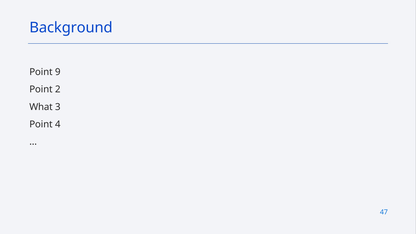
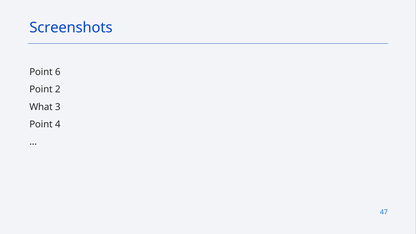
Background: Background -> Screenshots (71, 28)
9: 9 -> 6 (58, 72)
